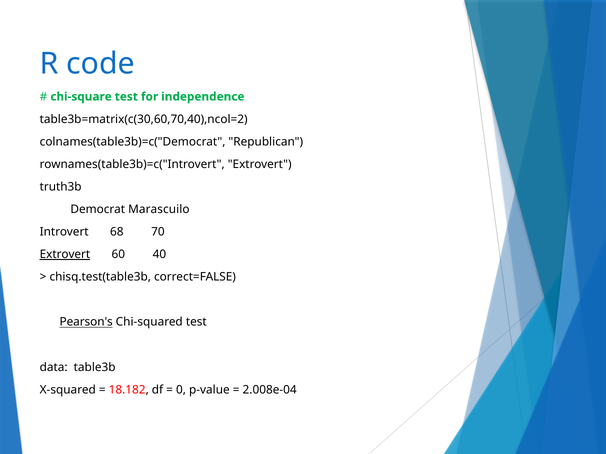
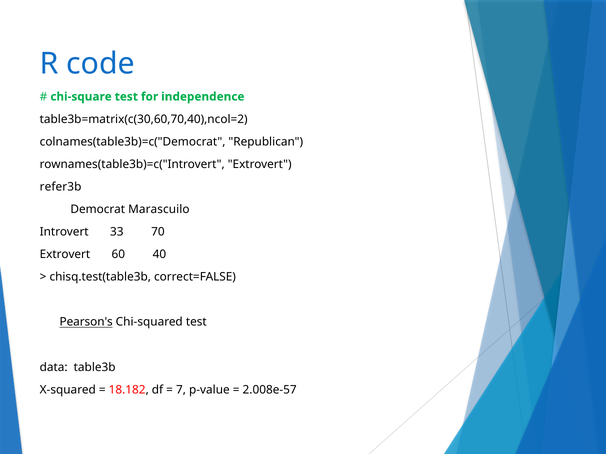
truth3b: truth3b -> refer3b (61, 187)
68: 68 -> 33 (117, 232)
Extrovert underline: present -> none (65, 255)
0: 0 -> 7 (181, 390)
2.008e-04: 2.008e-04 -> 2.008e-57 (270, 390)
